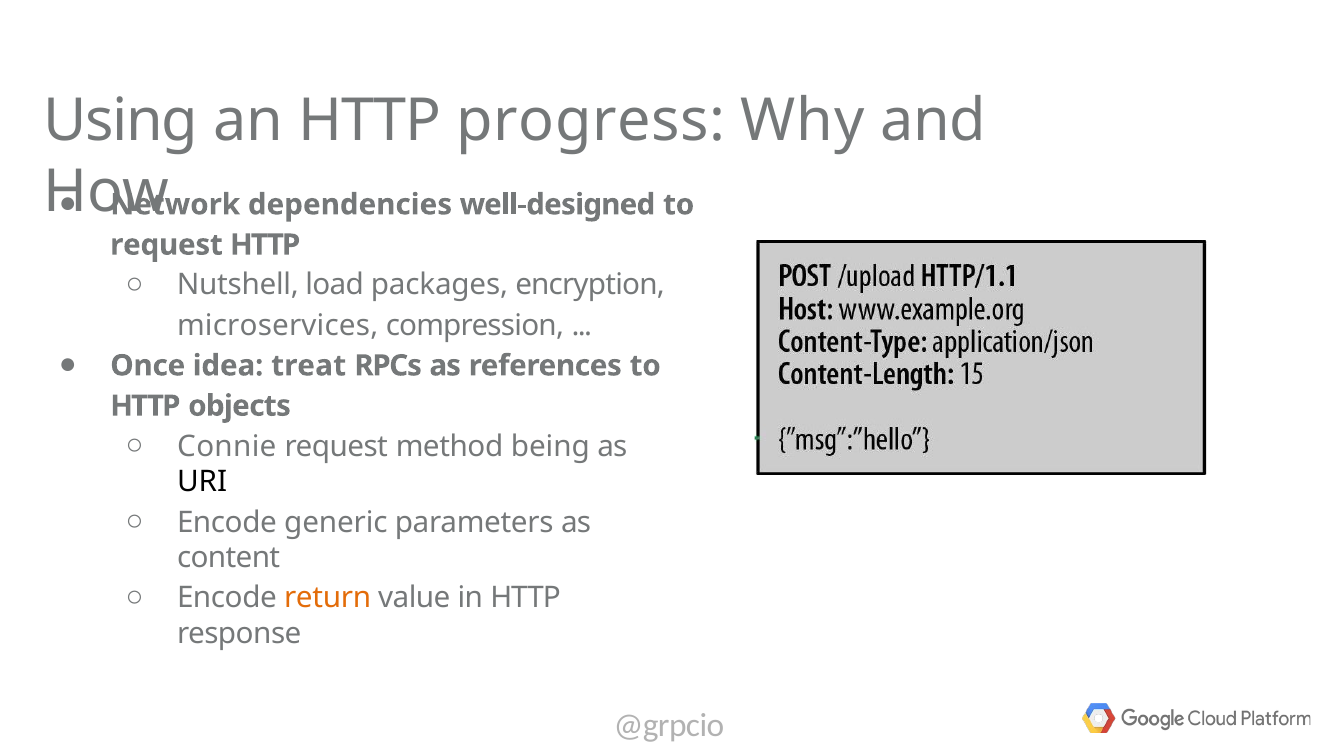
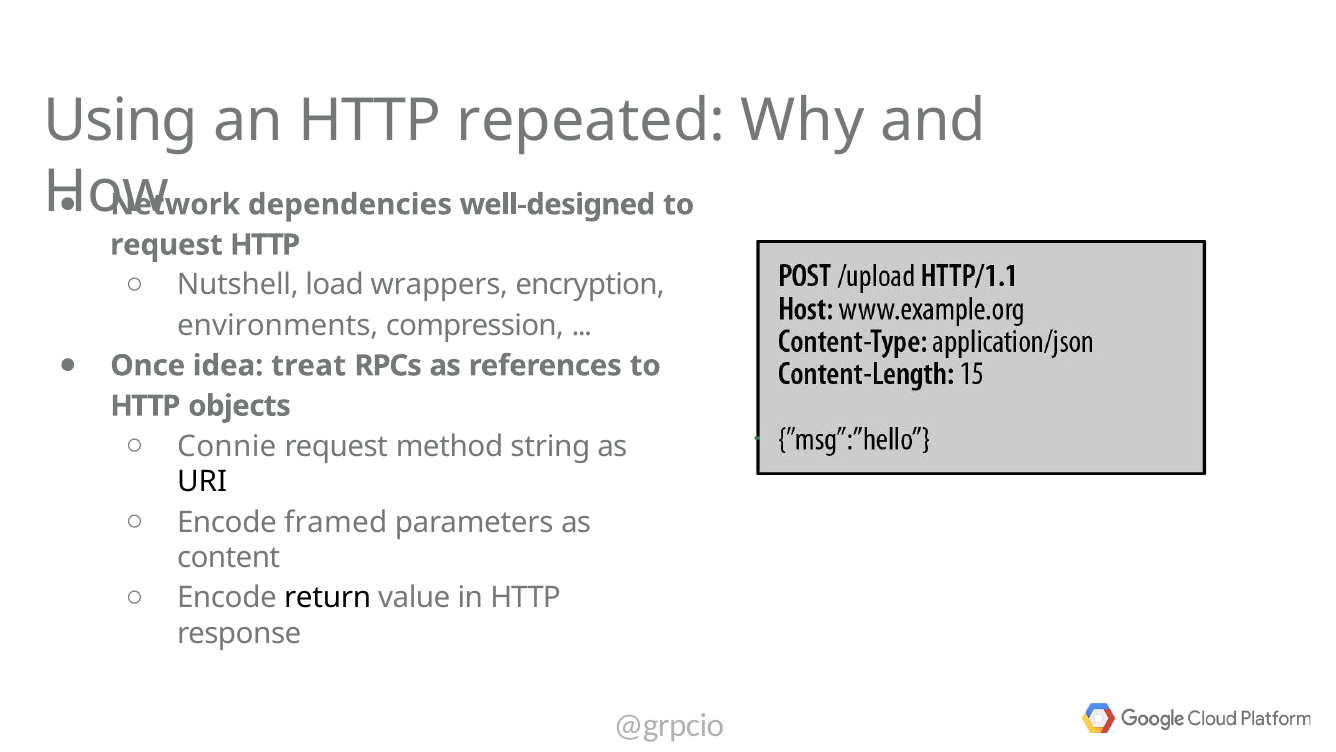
progress: progress -> repeated (591, 121)
packages: packages -> wrappers (439, 285)
microservices: microservices -> environments (278, 325)
being: being -> string (550, 446)
generic: generic -> framed (336, 522)
return colour: orange -> black (328, 598)
